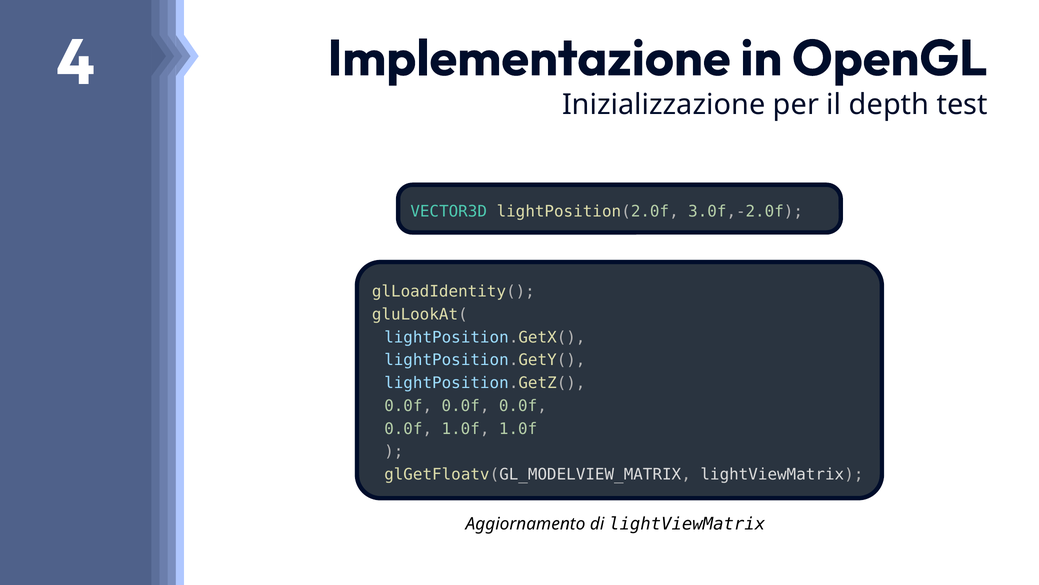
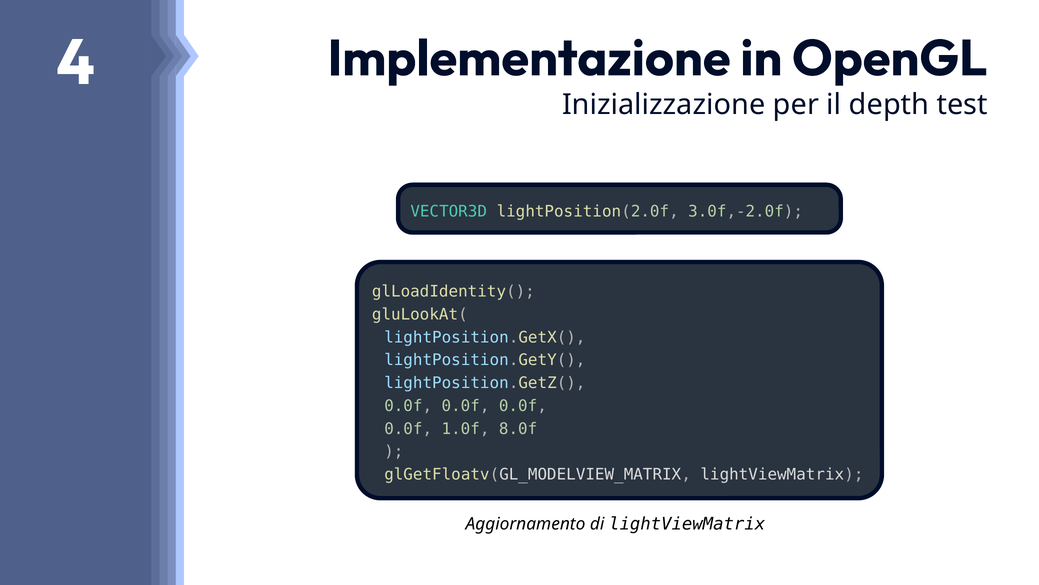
1.0f 1.0f: 1.0f -> 8.0f (518, 428)
